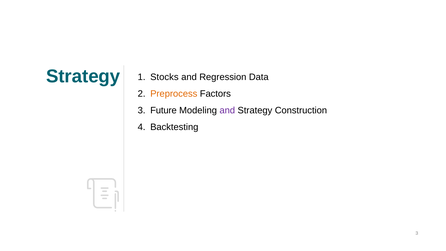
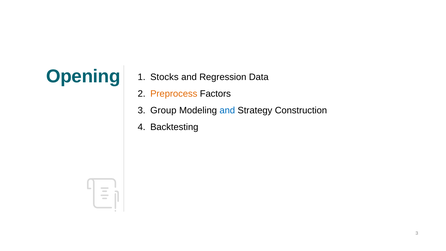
Strategy: Strategy -> Opening (83, 76)
Future: Future -> Group (163, 110)
and colour: purple -> blue (227, 110)
